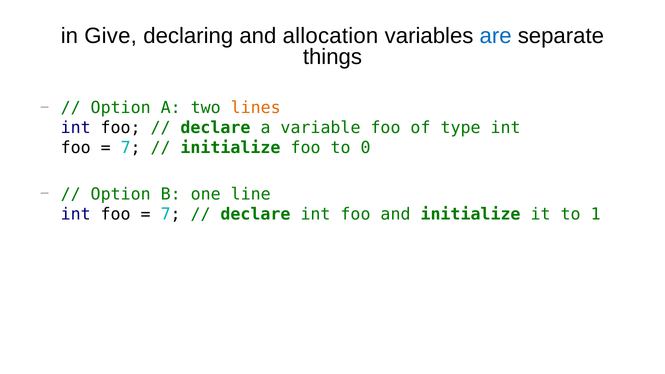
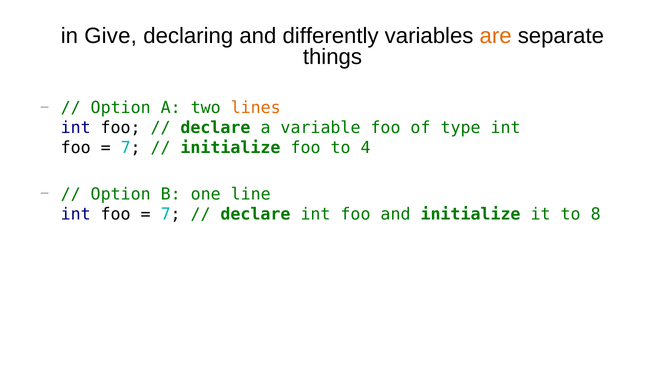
allocation: allocation -> differently (331, 36)
are colour: blue -> orange (496, 36)
0: 0 -> 4 (366, 148)
1: 1 -> 8 (596, 214)
